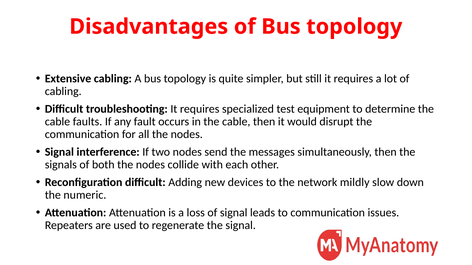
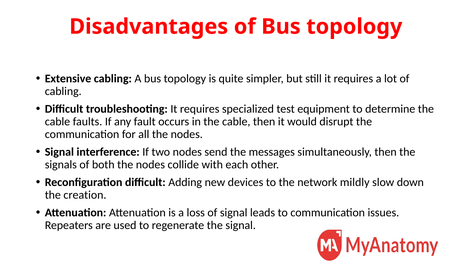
numeric: numeric -> creation (85, 195)
